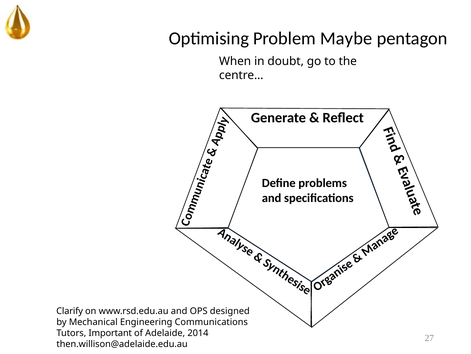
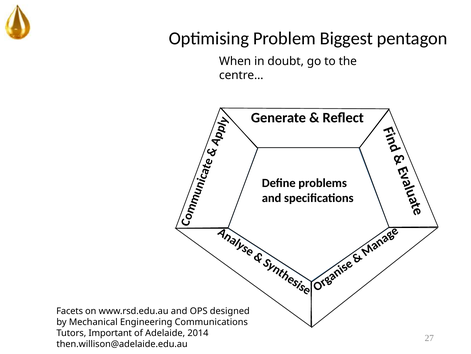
Maybe: Maybe -> Biggest (346, 38)
Clarify: Clarify -> Facets (70, 310)
